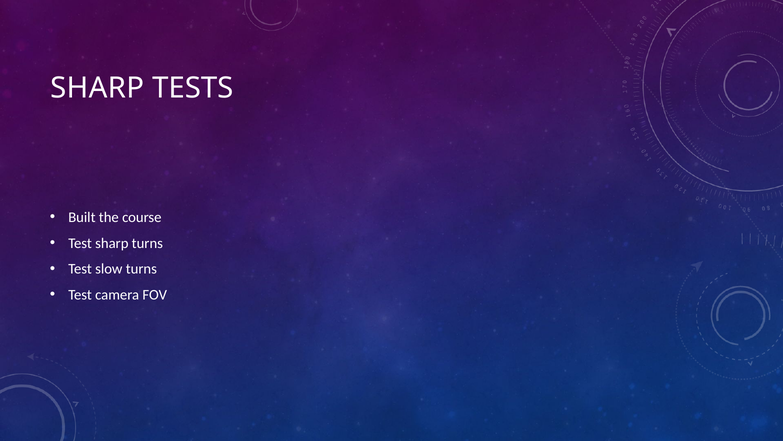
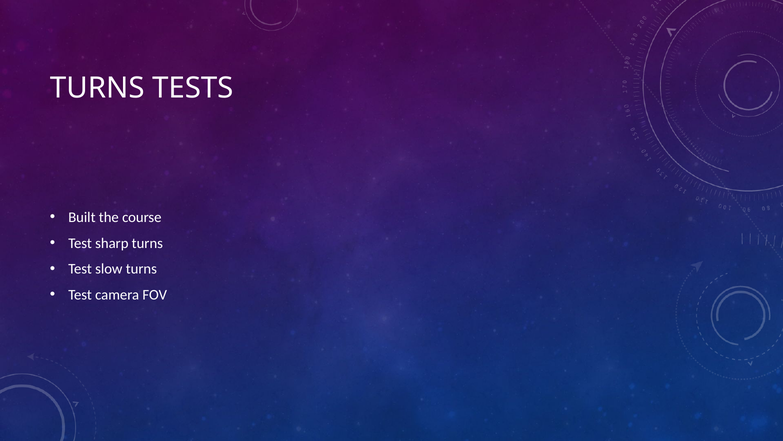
SHARP: SHARP -> TURNS (97, 88)
